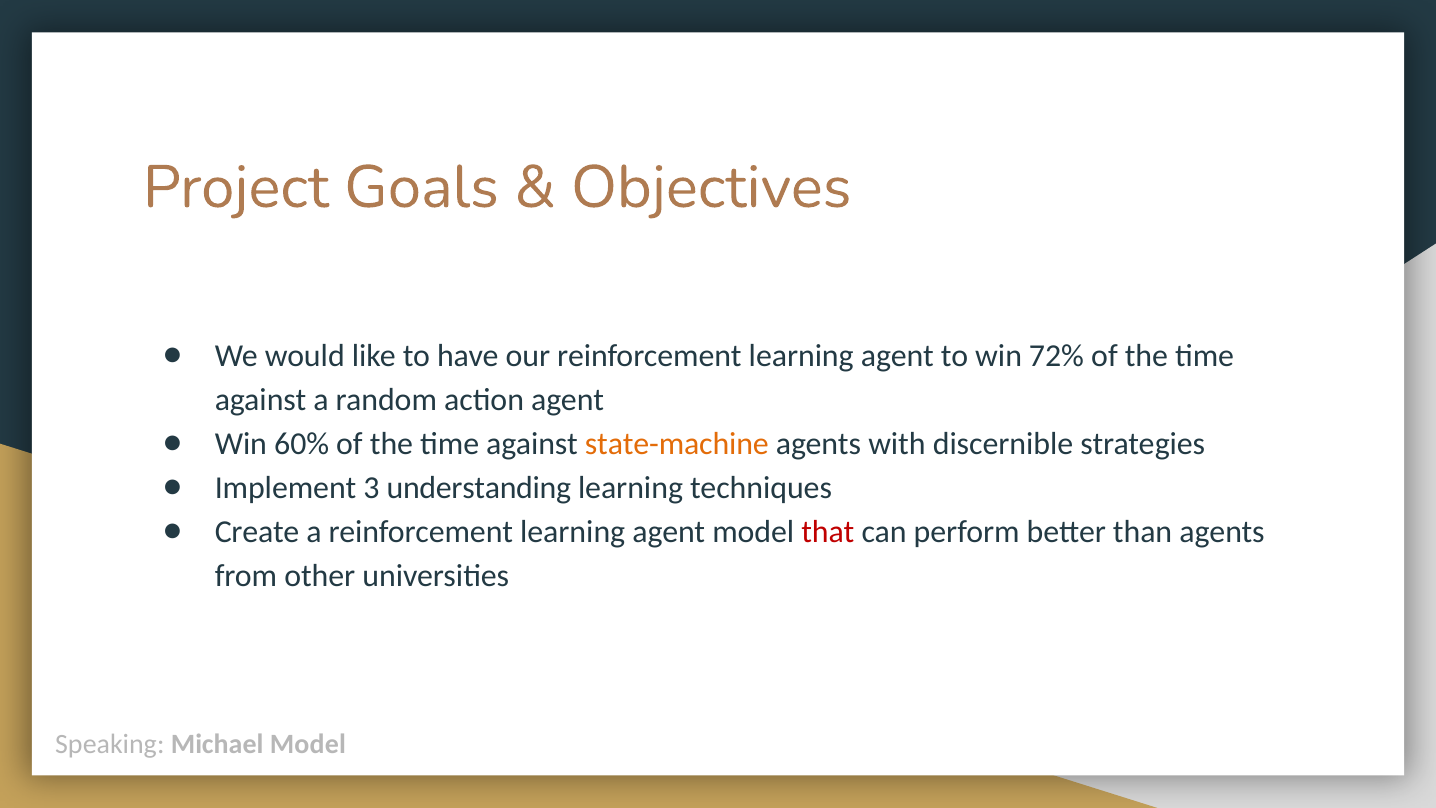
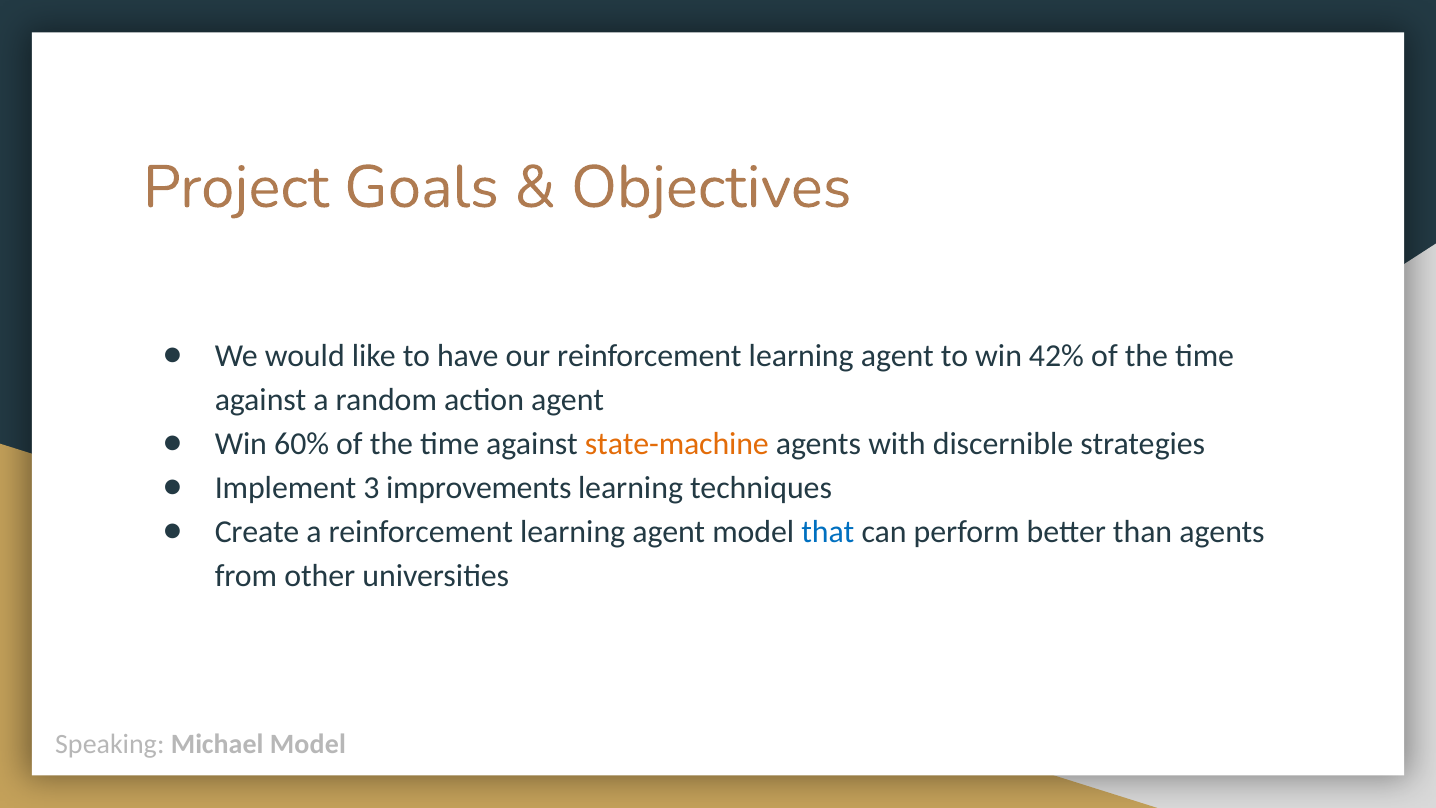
72%: 72% -> 42% (1056, 356)
understanding: understanding -> improvements (479, 488)
that colour: red -> blue (828, 532)
